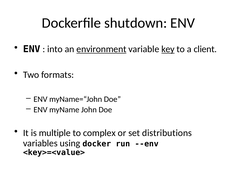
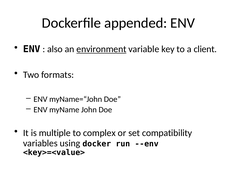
shutdown: shutdown -> appended (136, 23)
into: into -> also (55, 49)
key underline: present -> none (168, 49)
distributions: distributions -> compatibility (167, 133)
